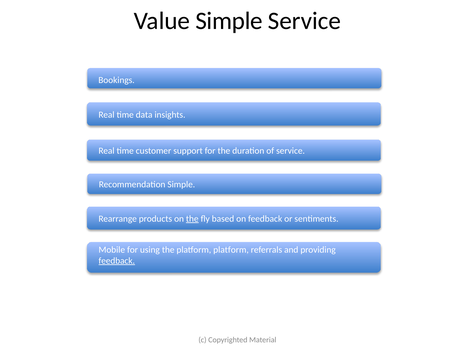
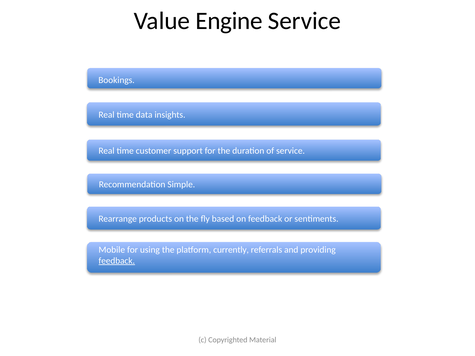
Value Simple: Simple -> Engine (229, 21)
the underline: present -> none (192, 219)
platform platform: platform -> currently (231, 250)
